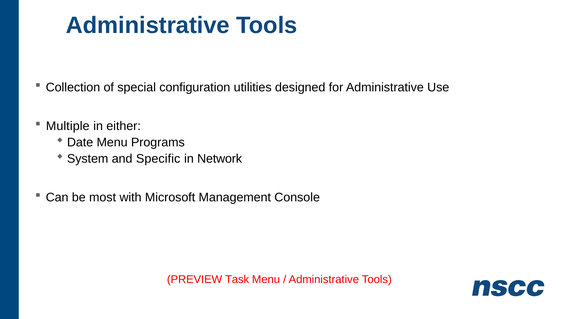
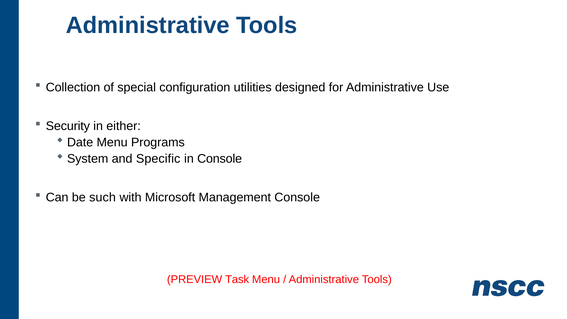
Multiple: Multiple -> Security (68, 126)
in Network: Network -> Console (220, 159)
most: most -> such (103, 197)
